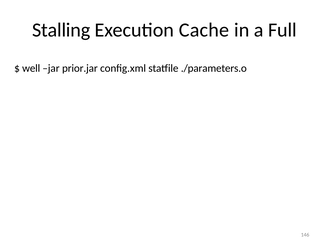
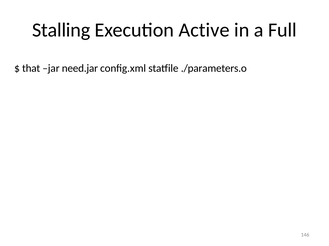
Cache: Cache -> Active (204, 30)
well: well -> that (31, 69)
prior.jar: prior.jar -> need.jar (80, 69)
